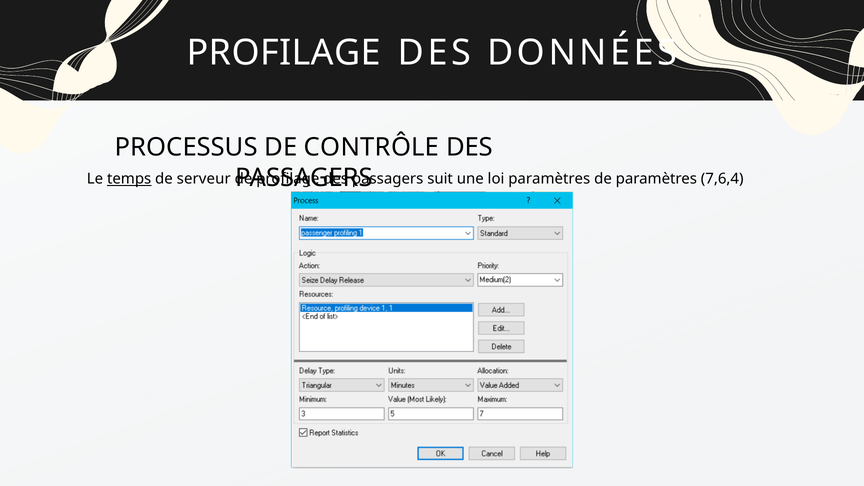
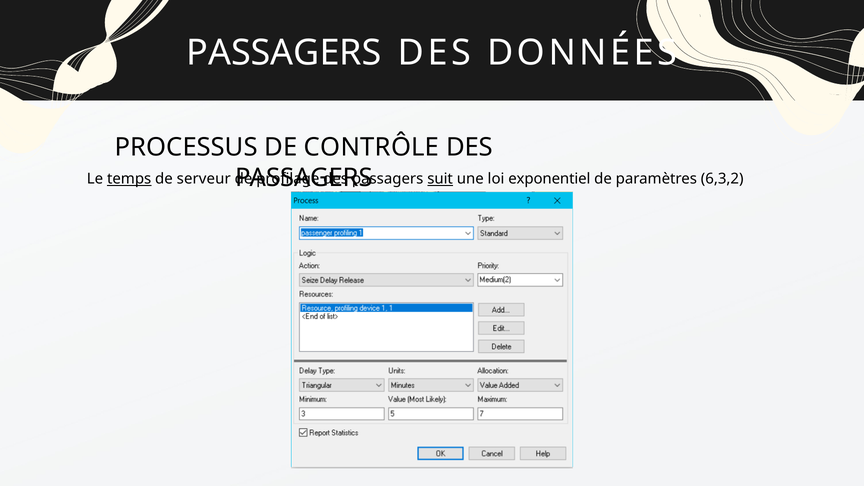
PROFILAGE: PROFILAGE -> PASSAGERS (284, 53)
suit underline: none -> present (440, 179)
loi paramètres: paramètres -> exponentiel (549, 179)
7,6,4: 7,6,4 -> 6,3,2 (722, 179)
